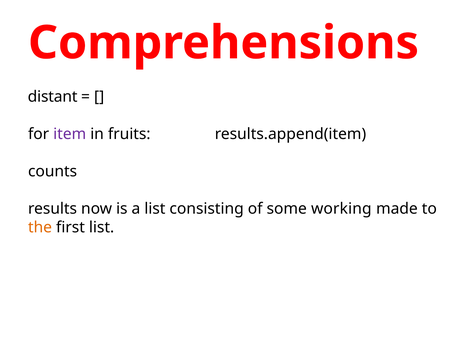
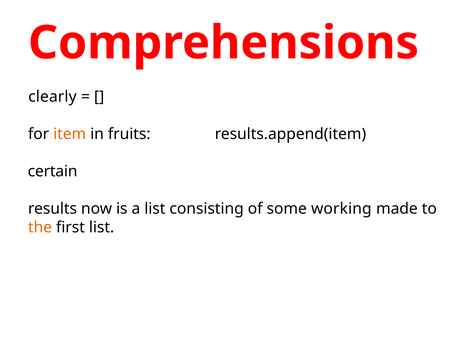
distant: distant -> clearly (52, 97)
item colour: purple -> orange (70, 134)
counts: counts -> certain (53, 172)
